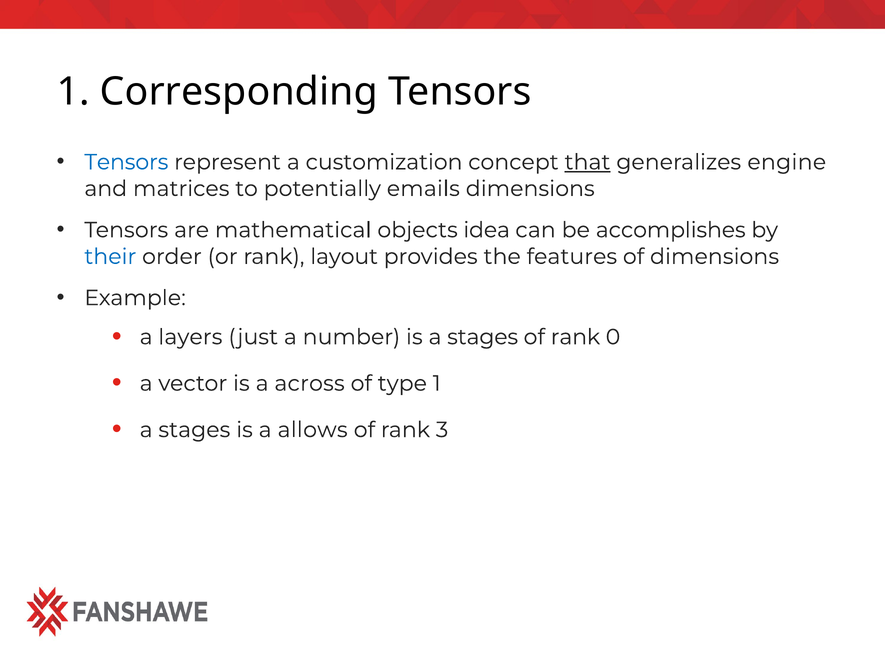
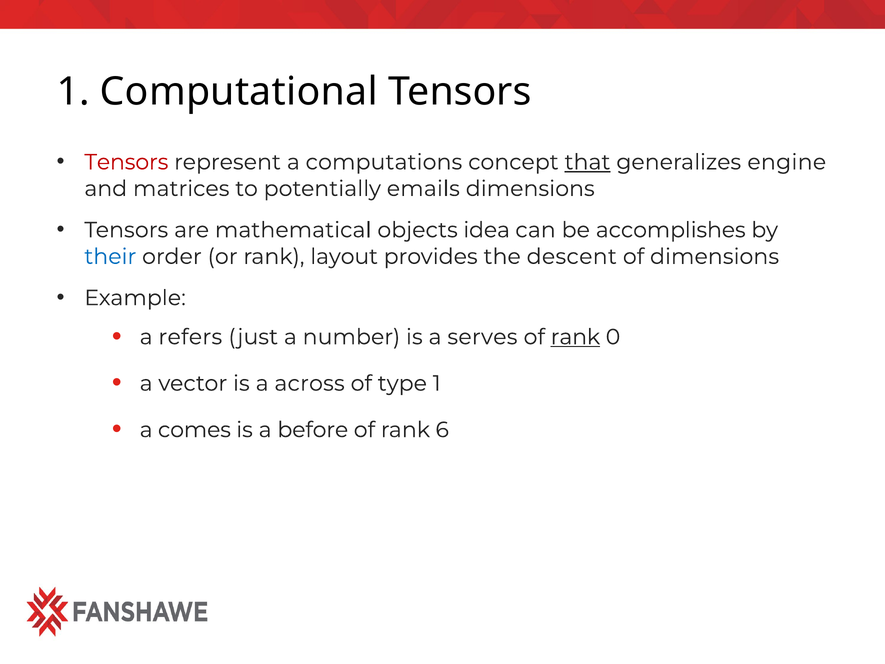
Corresponding: Corresponding -> Computational (239, 92)
Tensors colour: blue -> red (126, 162)
customization: customization -> computations (384, 162)
features: features -> descent (572, 256)
layers: layers -> refers (190, 337)
is a stages: stages -> serves (482, 337)
rank underline: none -> present (575, 337)
stages: stages -> comes (194, 430)
allows: allows -> before (313, 430)
3: 3 -> 6 (442, 430)
